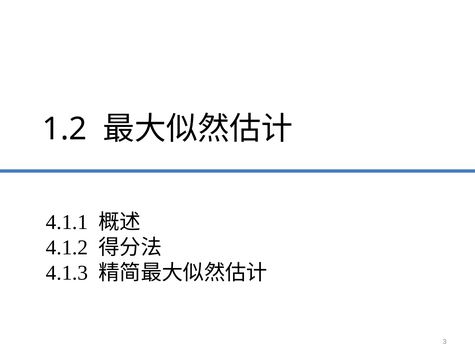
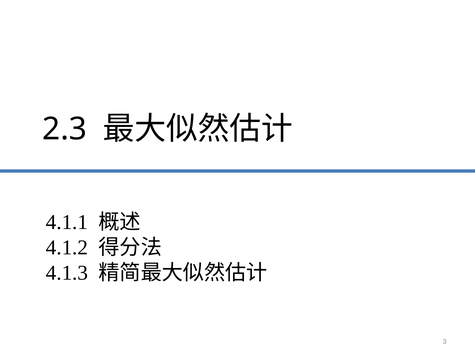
1.2: 1.2 -> 2.3 (65, 129)
